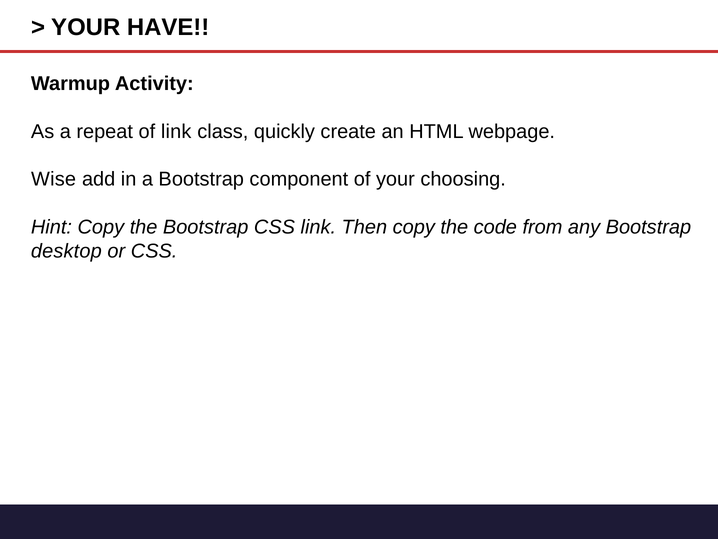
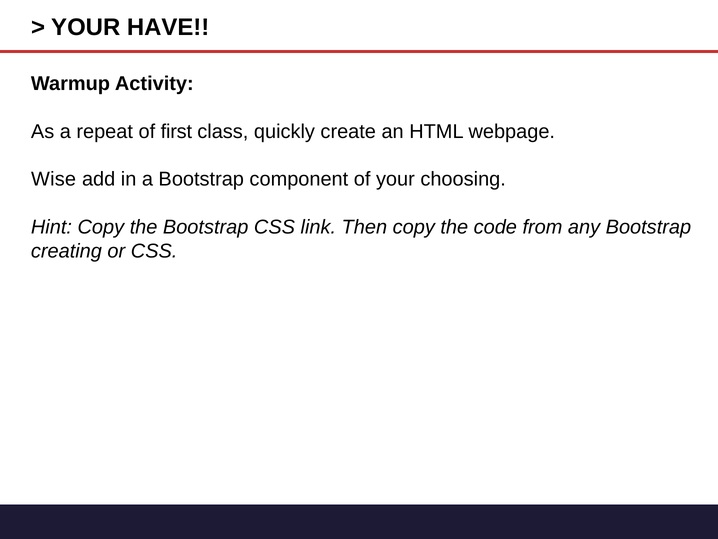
of link: link -> first (176, 131)
desktop: desktop -> creating (66, 251)
